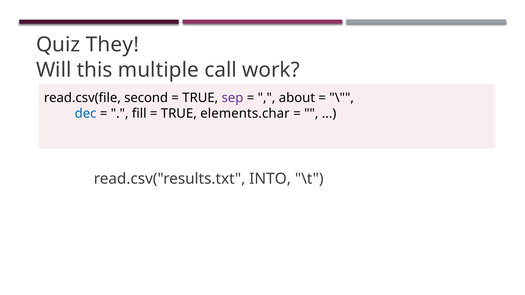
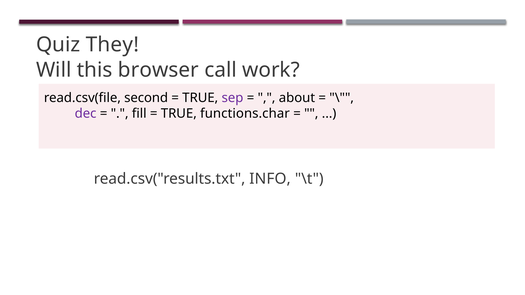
multiple: multiple -> browser (158, 70)
dec colour: blue -> purple (86, 114)
elements.char: elements.char -> functions.char (245, 114)
INTO: INTO -> INFO (270, 179)
